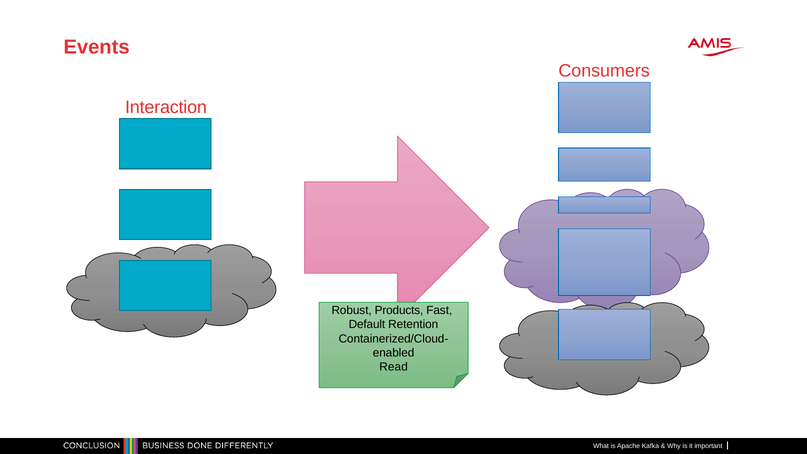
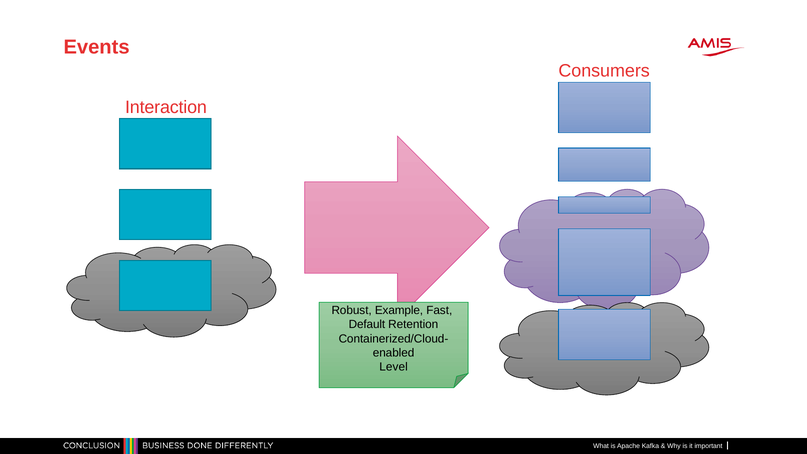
Products: Products -> Example (399, 310)
Read: Read -> Level (394, 367)
